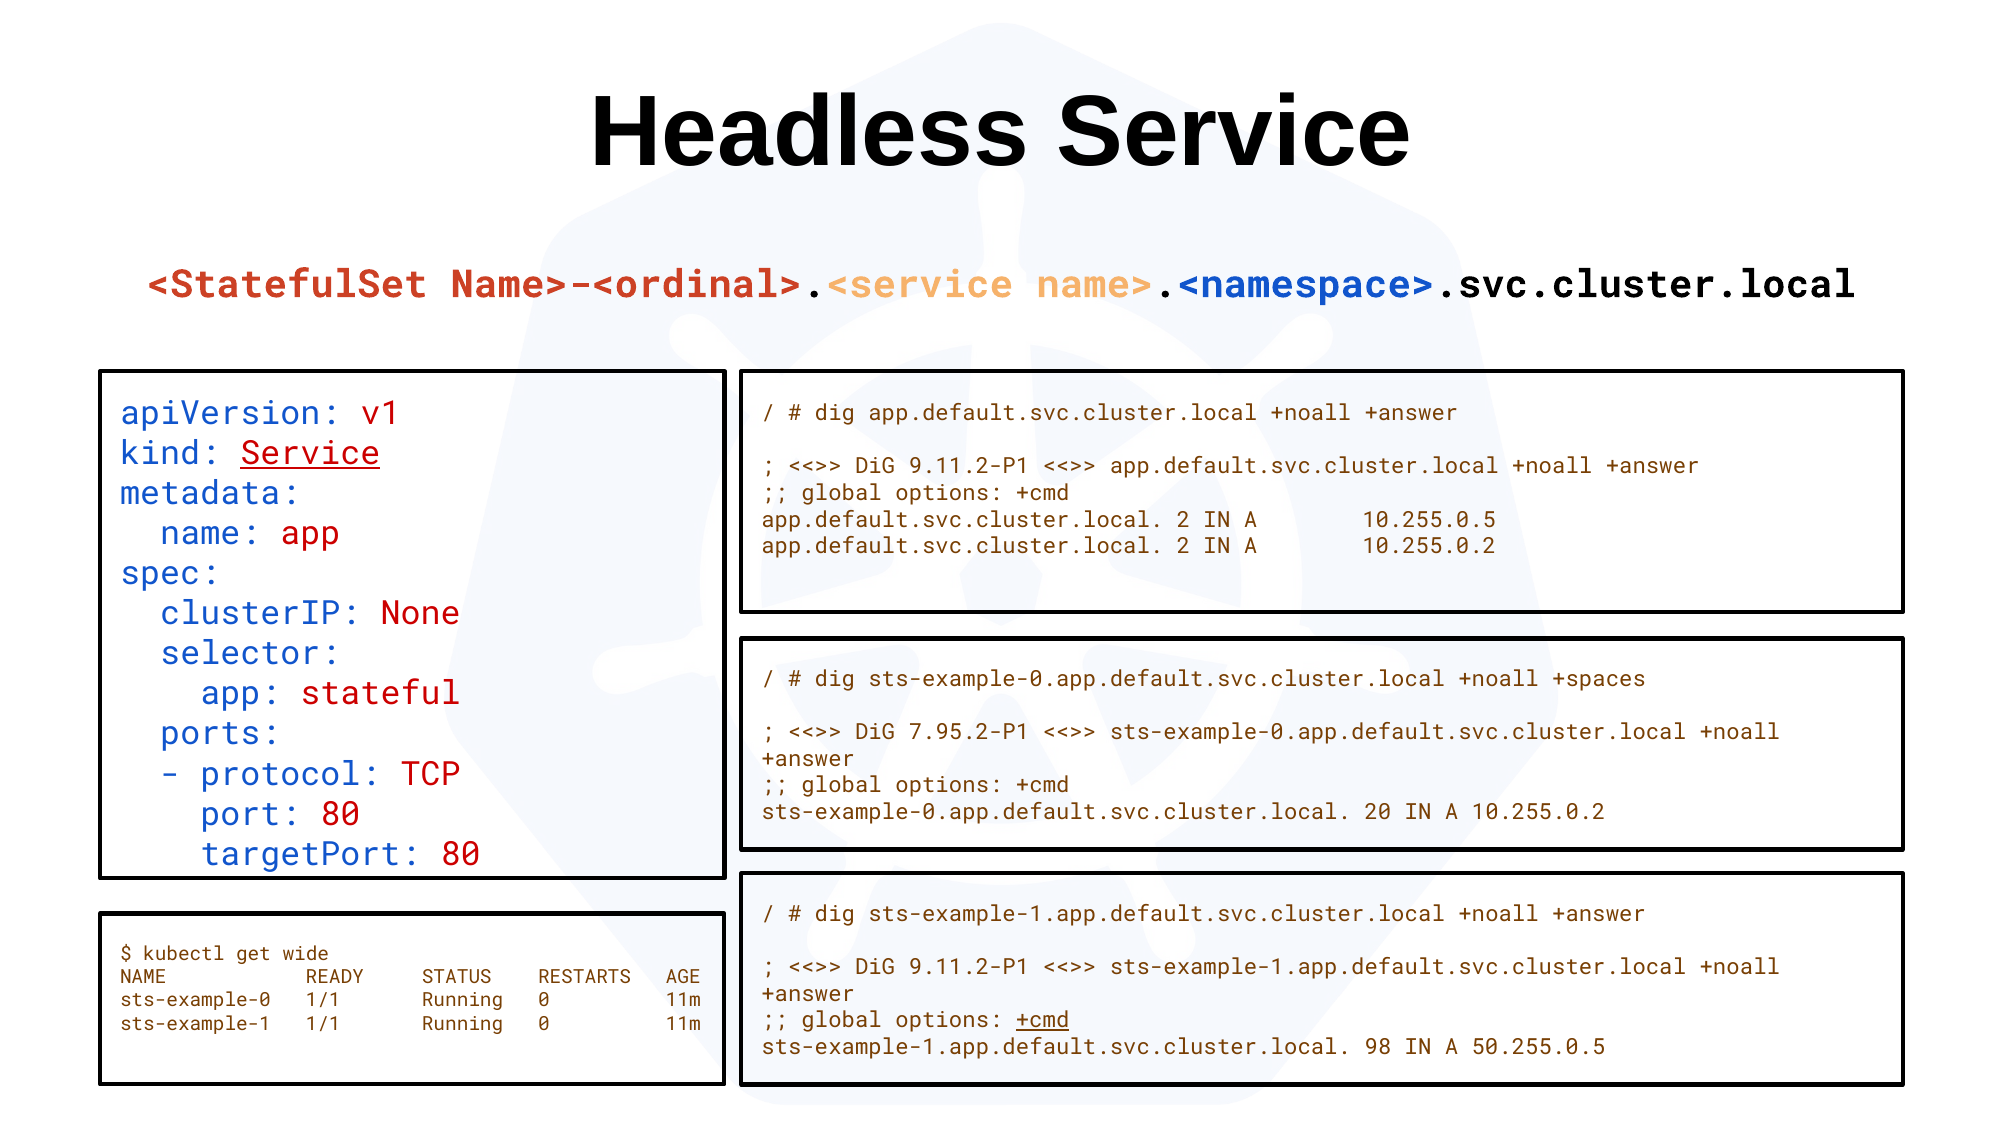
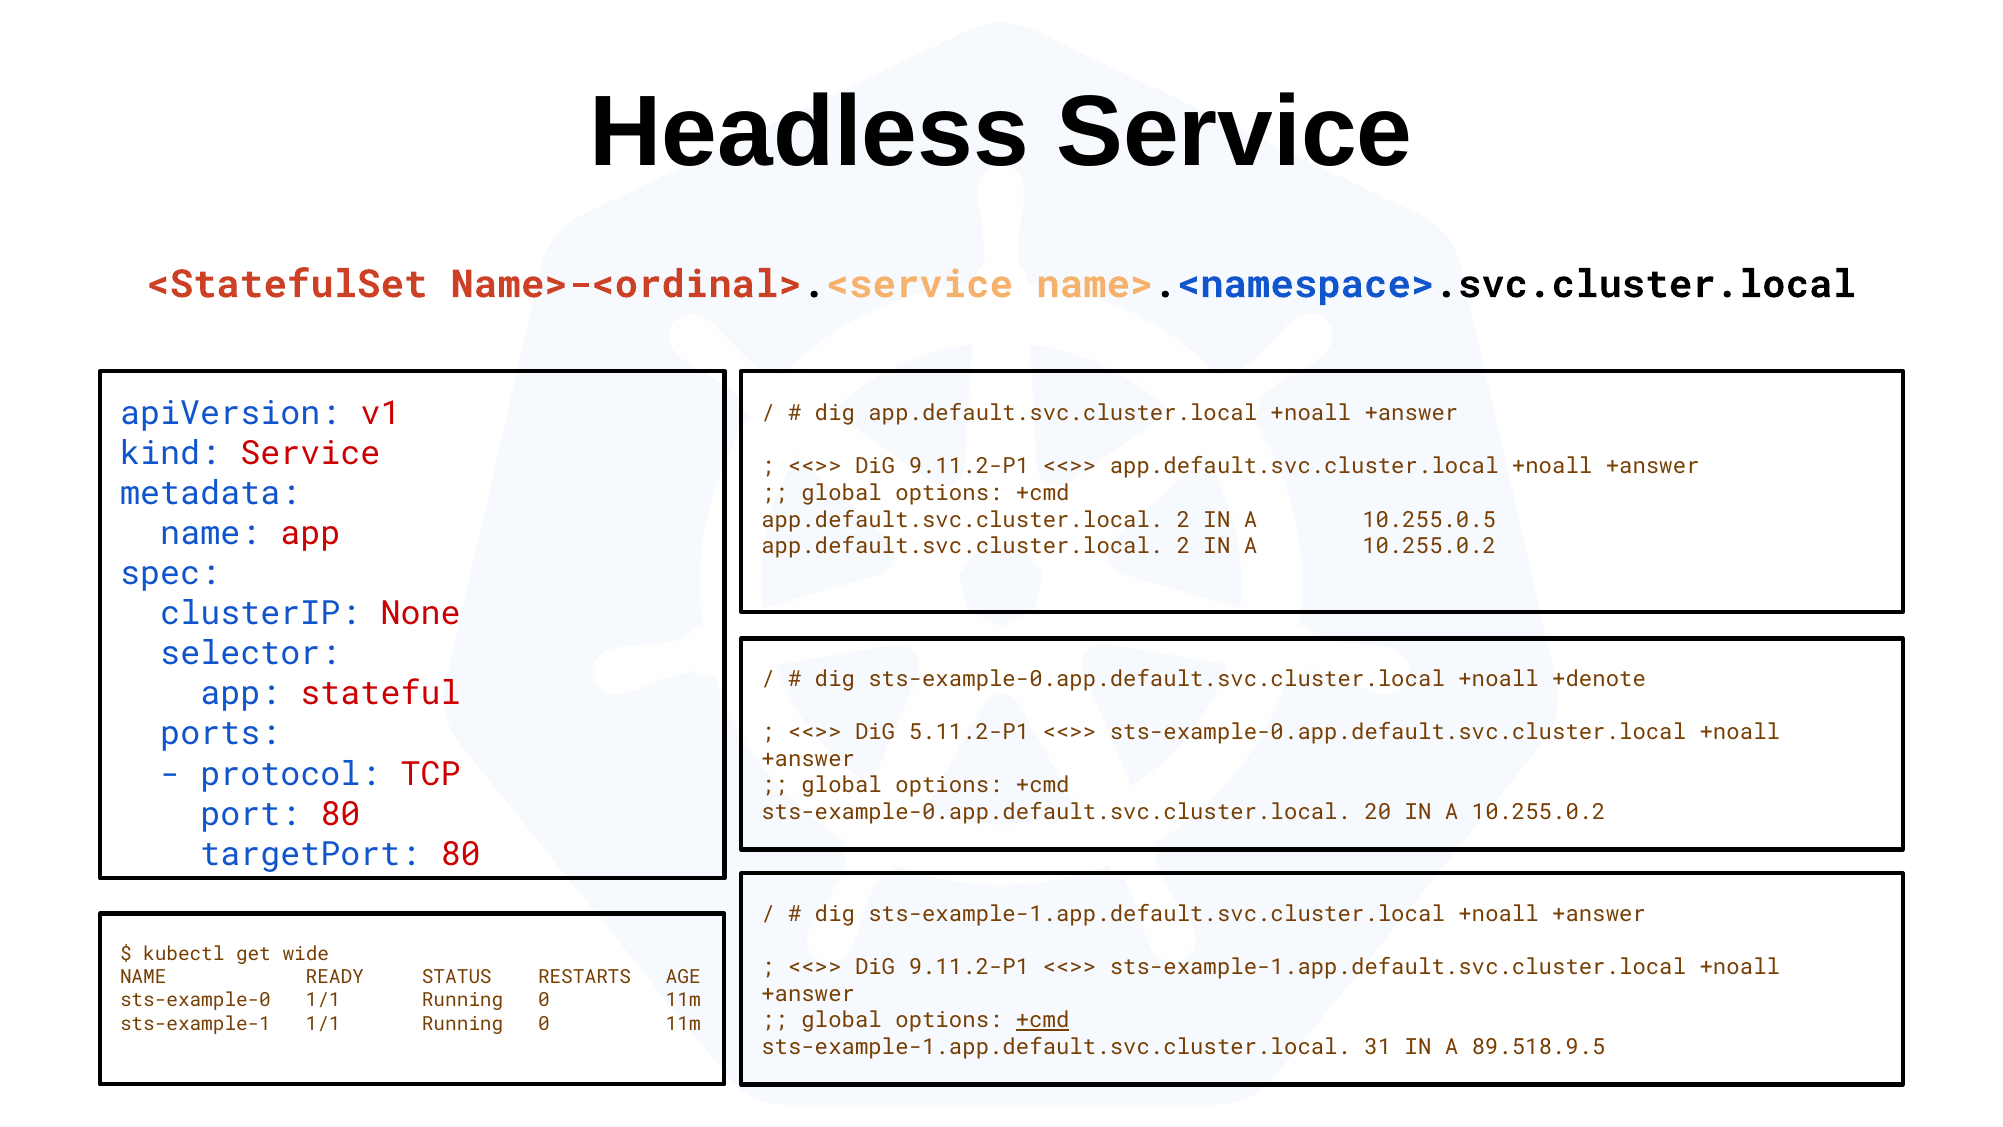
Service underline: present -> none (310, 453)
+spaces: +spaces -> +denote (1599, 679)
7.95.2-P1: 7.95.2-P1 -> 5.11.2-P1 (969, 732)
98: 98 -> 31 (1378, 1047)
50.255.0.5: 50.255.0.5 -> 89.518.9.5 (1539, 1047)
